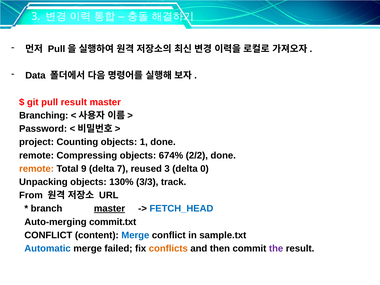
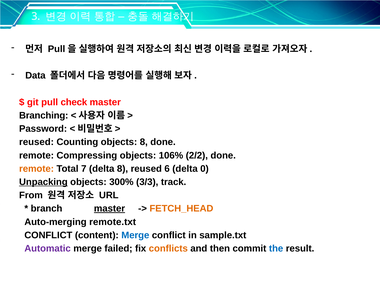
pull result: result -> check (74, 102)
project: project -> reused (36, 142)
objects 1: 1 -> 8 (144, 142)
674%: 674% -> 106% (171, 155)
9: 9 -> 7 (84, 169)
delta 7: 7 -> 8 (123, 169)
reused 3: 3 -> 6 (167, 169)
Unpacking underline: none -> present (43, 182)
130%: 130% -> 300% (121, 182)
FETCH_HEAD colour: blue -> orange (181, 209)
commit.txt: commit.txt -> remote.txt (113, 222)
Automatic colour: blue -> purple (48, 248)
the colour: purple -> blue (276, 248)
